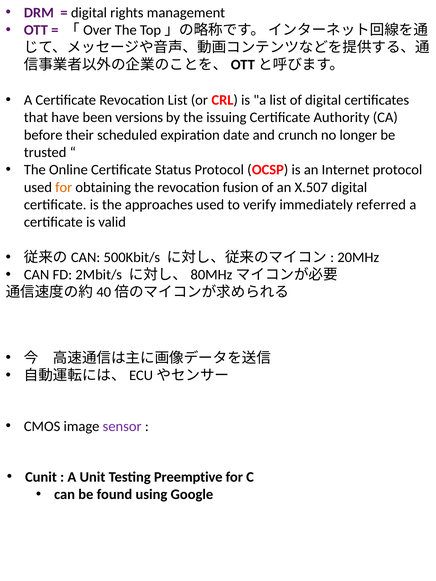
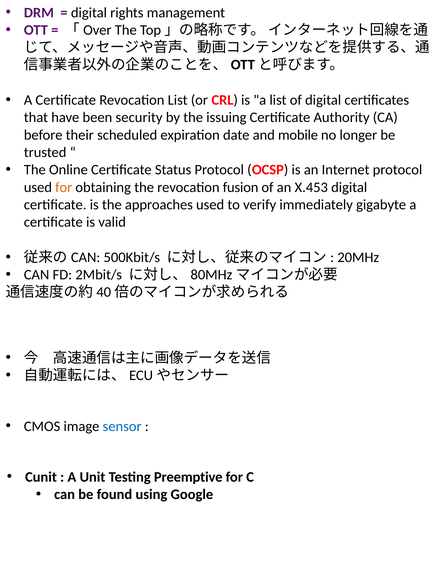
versions: versions -> security (139, 118)
crunch: crunch -> mobile (298, 135)
X.507: X.507 -> X.453 (311, 187)
referred: referred -> gigabyte (381, 205)
sensor colour: purple -> blue (122, 426)
